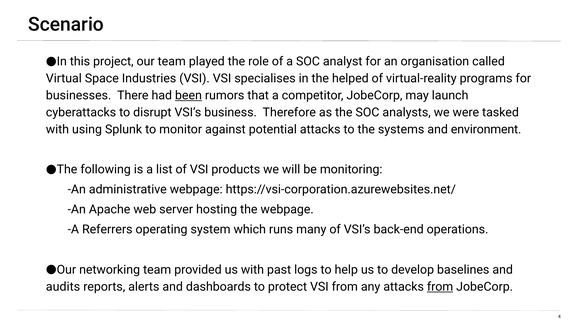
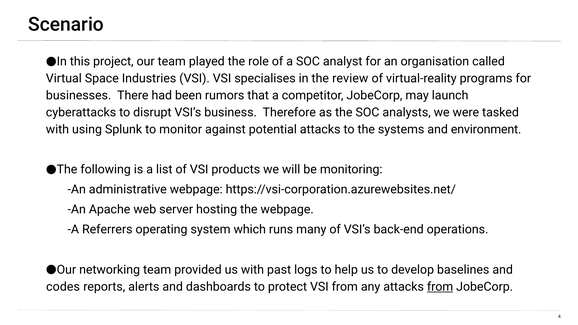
helped: helped -> review (350, 78)
been underline: present -> none (188, 95)
audits: audits -> codes (63, 287)
